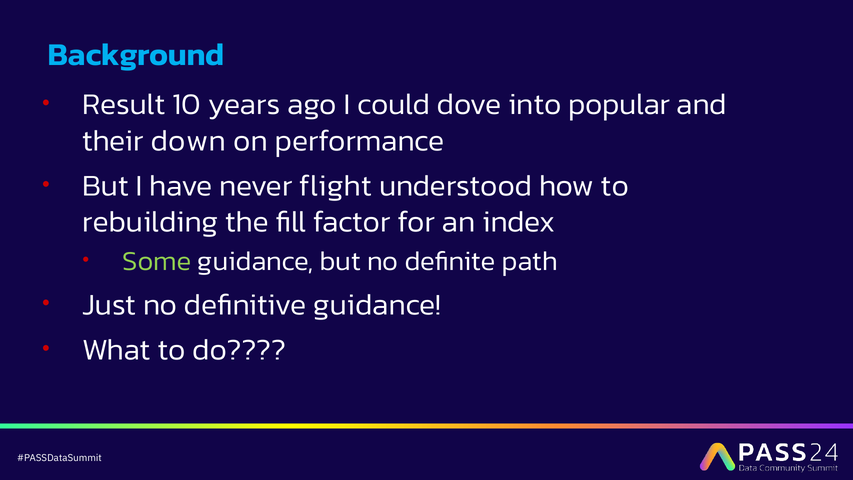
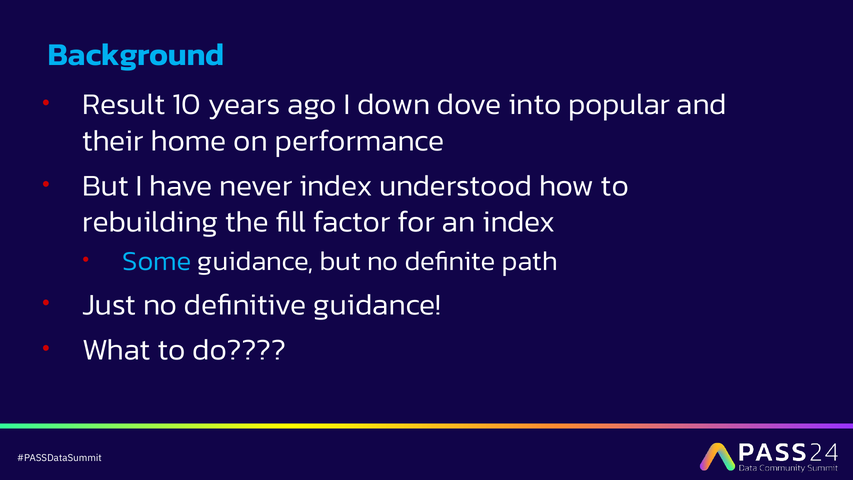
could: could -> down (394, 104)
down: down -> home (189, 141)
never flight: flight -> index (336, 186)
Some colour: light green -> light blue (157, 261)
